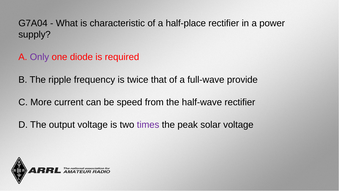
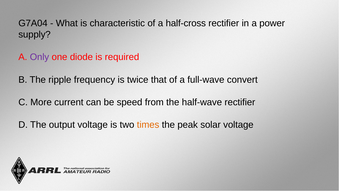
half-place: half-place -> half-cross (186, 23)
provide: provide -> convert (242, 80)
times colour: purple -> orange (148, 125)
